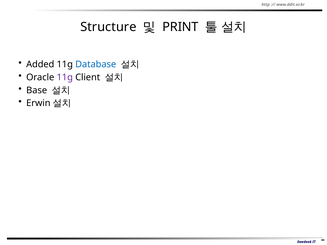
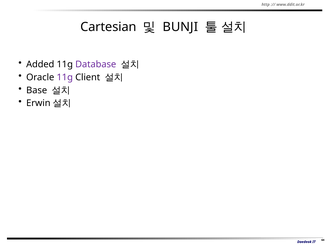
Structure: Structure -> Cartesian (108, 27)
PRINT: PRINT -> BUNJI (180, 27)
Database colour: blue -> purple (96, 64)
